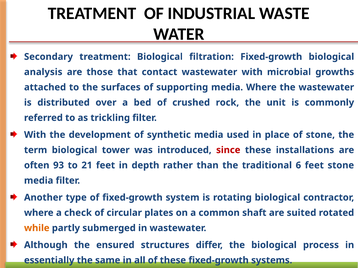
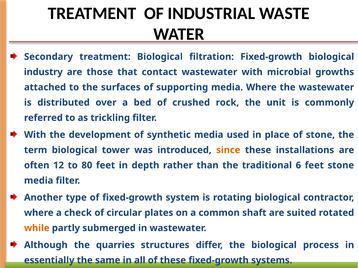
analysis: analysis -> industry (43, 72)
since colour: red -> orange (228, 150)
93: 93 -> 12 (59, 166)
21: 21 -> 80 (87, 166)
ensured: ensured -> quarries (115, 245)
